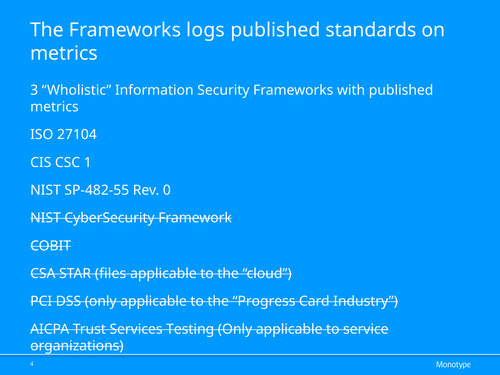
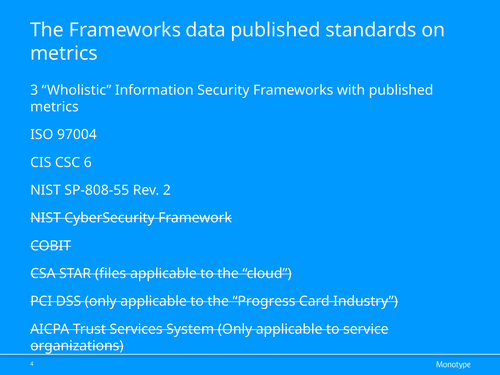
logs: logs -> data (206, 30)
27104: 27104 -> 97004 (77, 135)
1: 1 -> 6 (88, 162)
SP-482-55: SP-482-55 -> SP-808-55 (97, 190)
0: 0 -> 2 (167, 190)
Testing: Testing -> System (190, 329)
